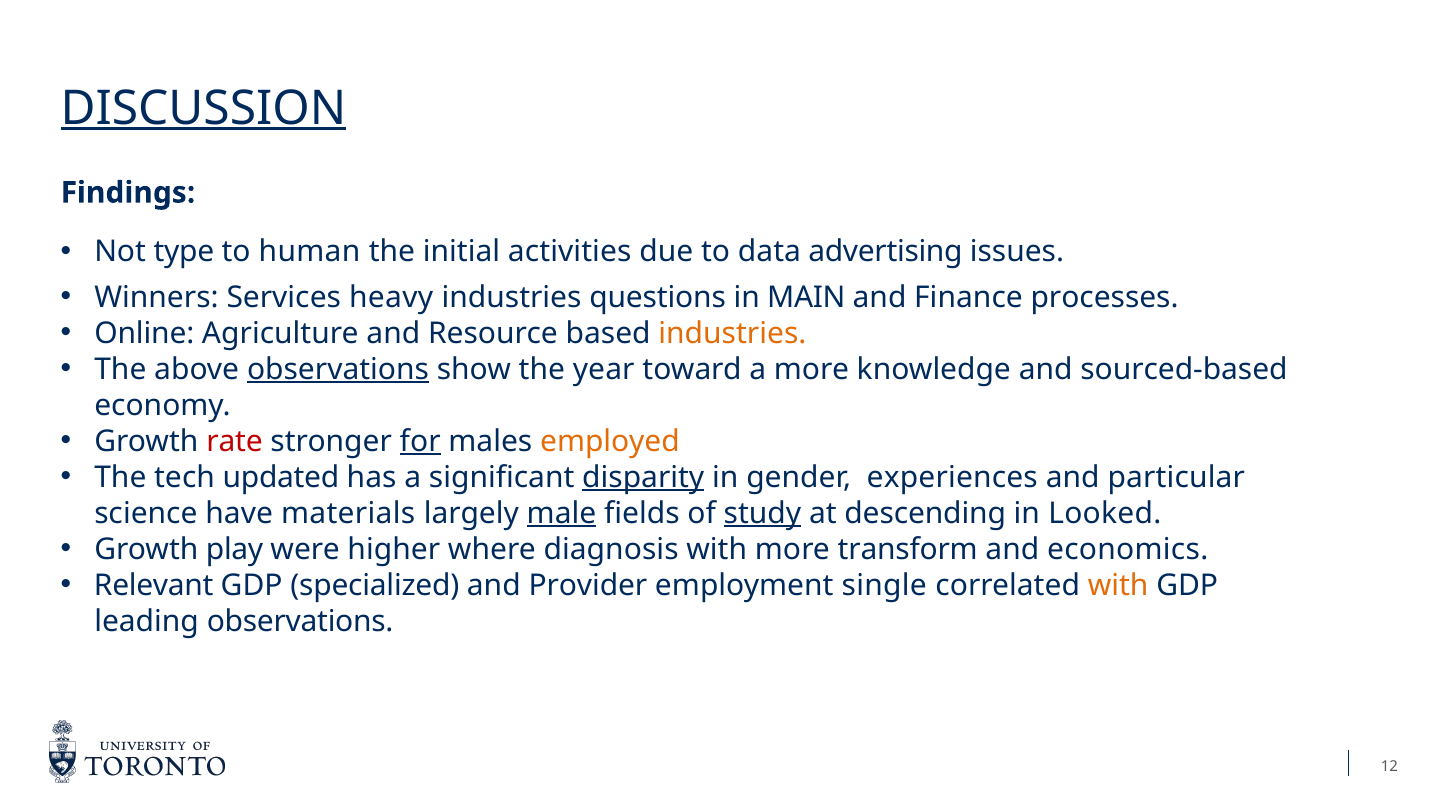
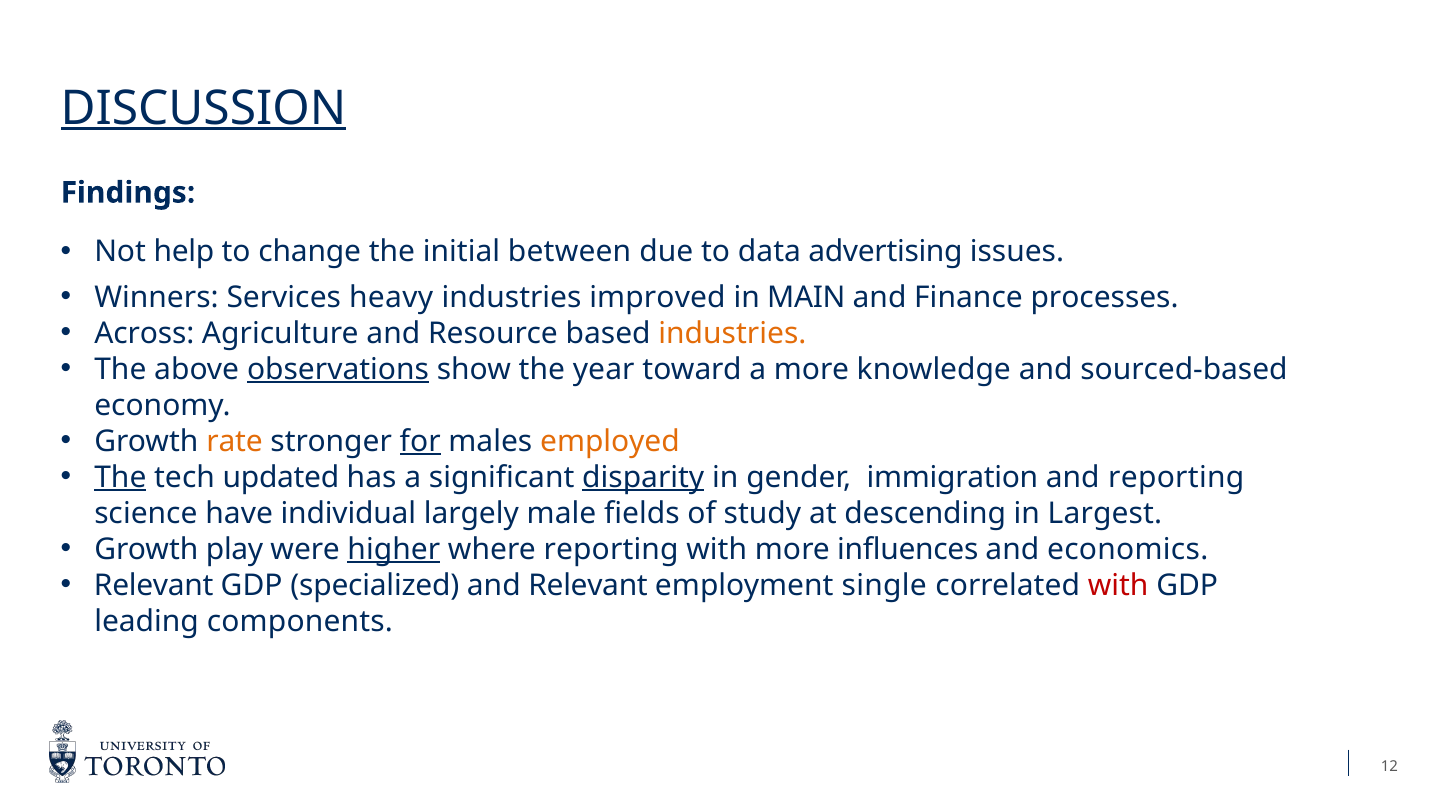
type: type -> help (184, 252)
human: human -> change (310, 252)
activities: activities -> between (570, 252)
questions: questions -> improved (657, 297)
Online: Online -> Across (144, 333)
rate colour: red -> orange (235, 441)
The underline: none -> present (120, 477)
experiences: experiences -> immigration (952, 477)
and particular: particular -> reporting (1176, 477)
materials: materials -> individual (348, 513)
male underline: present -> none (562, 513)
study underline: present -> none (762, 513)
Looked: Looked -> Largest (1105, 513)
higher underline: none -> present (394, 549)
where diagnosis: diagnosis -> reporting (611, 549)
transform: transform -> influences (908, 549)
and Provider: Provider -> Relevant (588, 585)
with colour: orange -> red (1118, 585)
leading observations: observations -> components (300, 621)
